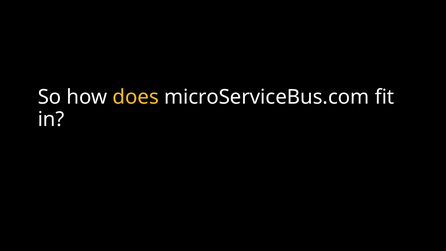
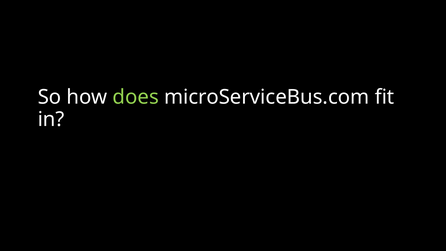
does colour: yellow -> light green (136, 97)
